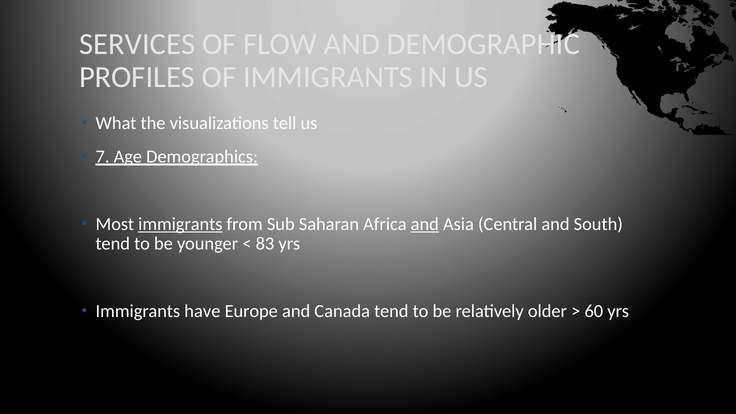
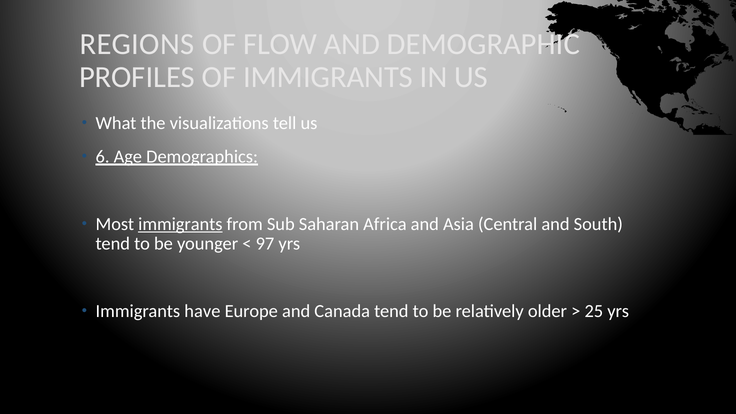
SERVICES: SERVICES -> REGIONS (137, 44)
7: 7 -> 6 (103, 157)
and underline: present -> none (425, 224)
83: 83 -> 97 (265, 244)
60: 60 -> 25 (594, 311)
